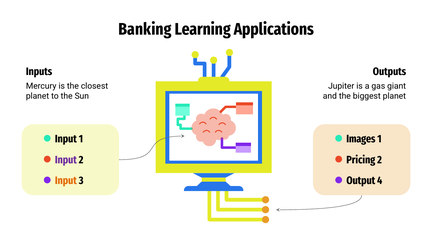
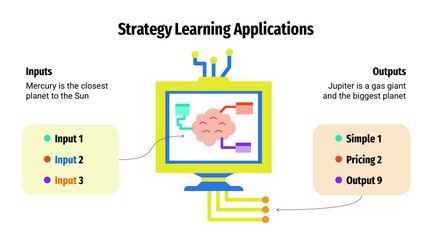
Banking: Banking -> Strategy (145, 29)
Images: Images -> Simple (361, 139)
Input colour: purple -> blue (66, 160)
4: 4 -> 9 (380, 181)
